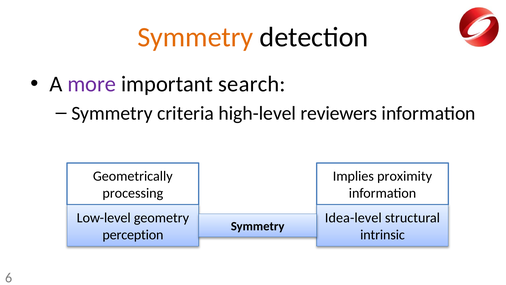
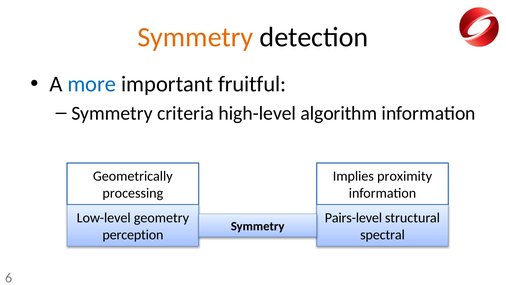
more colour: purple -> blue (92, 84)
search: search -> fruitful (252, 84)
reviewers: reviewers -> algorithm (339, 113)
Idea-level: Idea-level -> Pairs-level (353, 218)
intrinsic: intrinsic -> spectral (382, 235)
